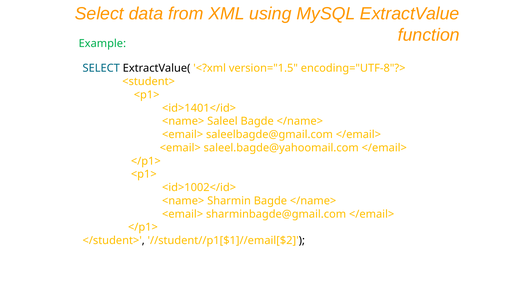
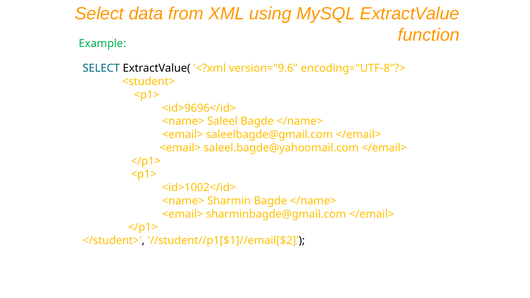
version="1.5: version="1.5 -> version="9.6 (263, 68)
<id>1401</id>: <id>1401</id> -> <id>9696</id> (199, 108)
